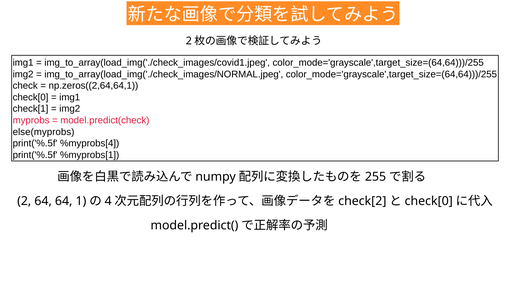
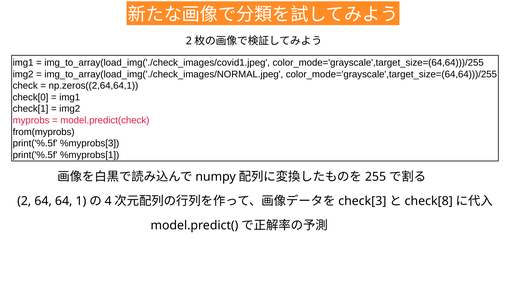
else(myprobs: else(myprobs -> from(myprobs (44, 132)
%myprobs[4: %myprobs[4 -> %myprobs[3 (90, 143)
check[2: check[2 -> check[3 (362, 201)
check[0: check[0 -> check[8 (429, 201)
